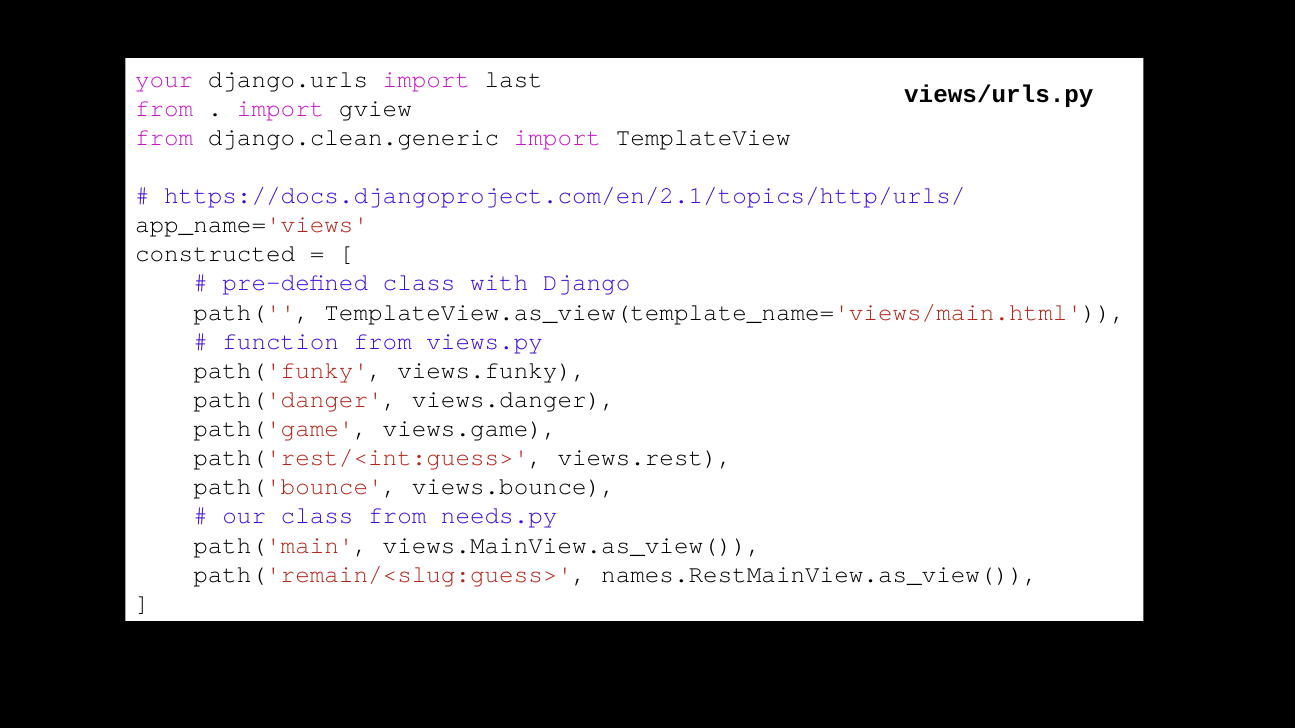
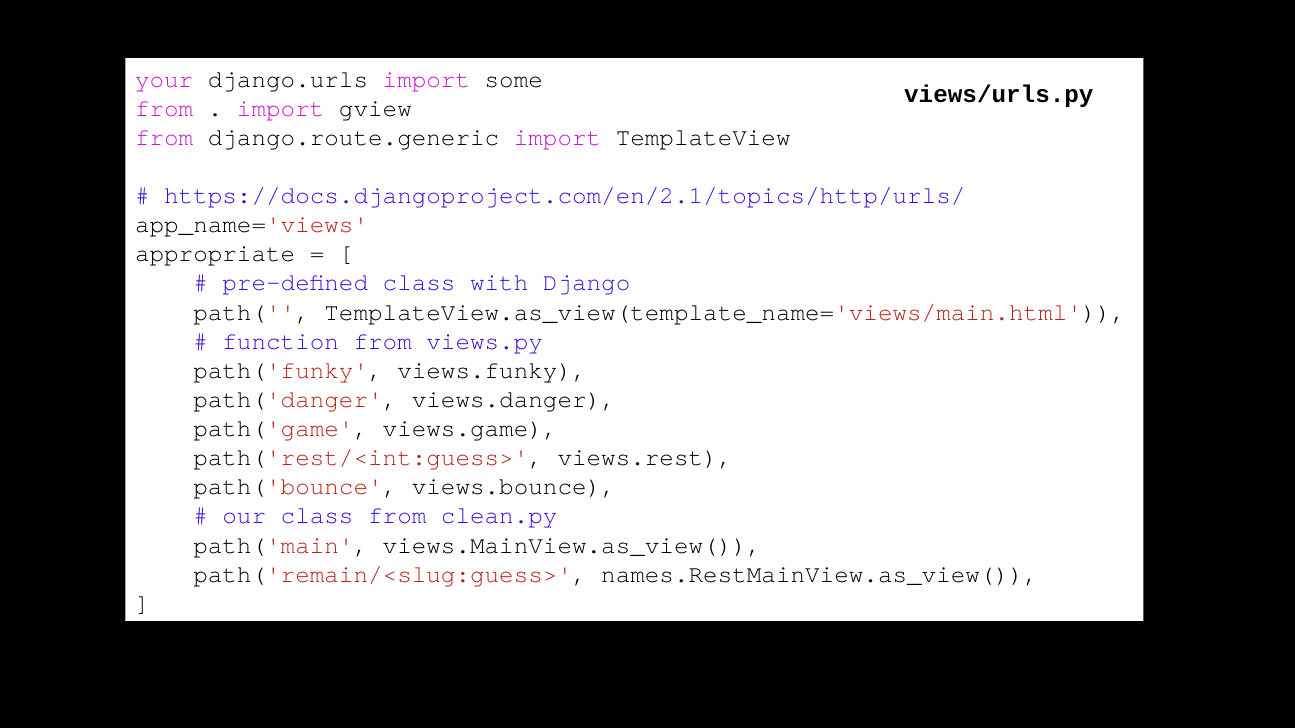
last: last -> some (514, 79)
django.clean.generic: django.clean.generic -> django.route.generic (354, 137)
constructed: constructed -> appropriate (215, 254)
needs.py: needs.py -> clean.py (499, 516)
